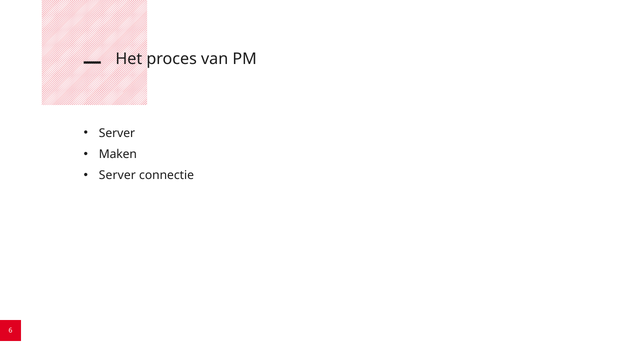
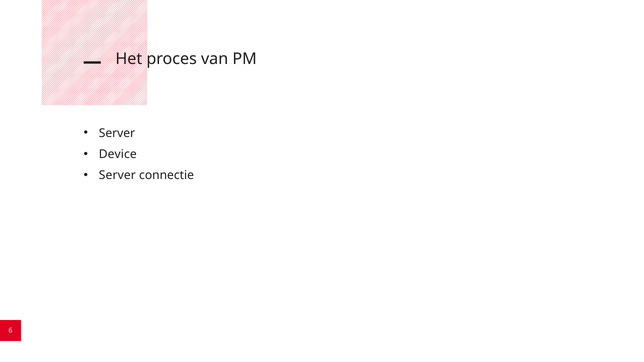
Maken: Maken -> Device (118, 154)
